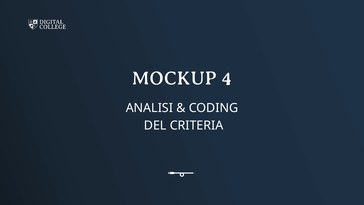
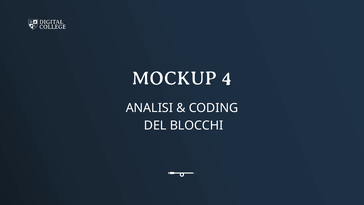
CRITERIA: CRITERIA -> BLOCCHI (197, 125)
